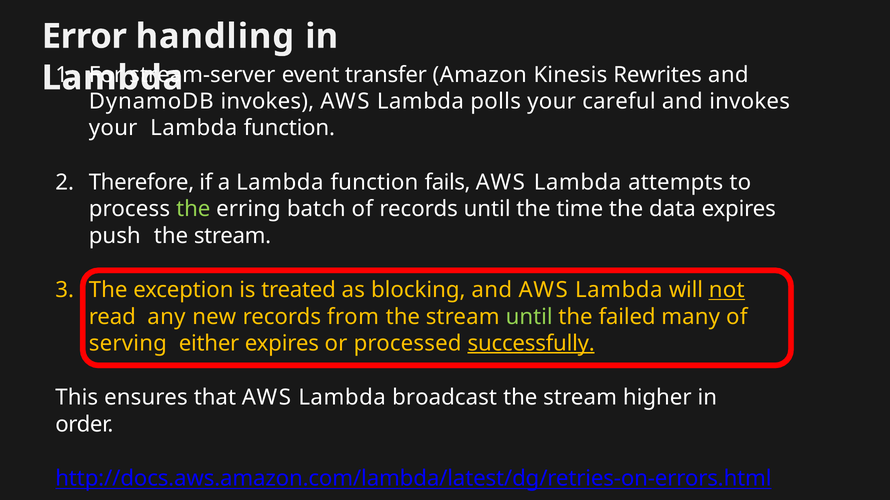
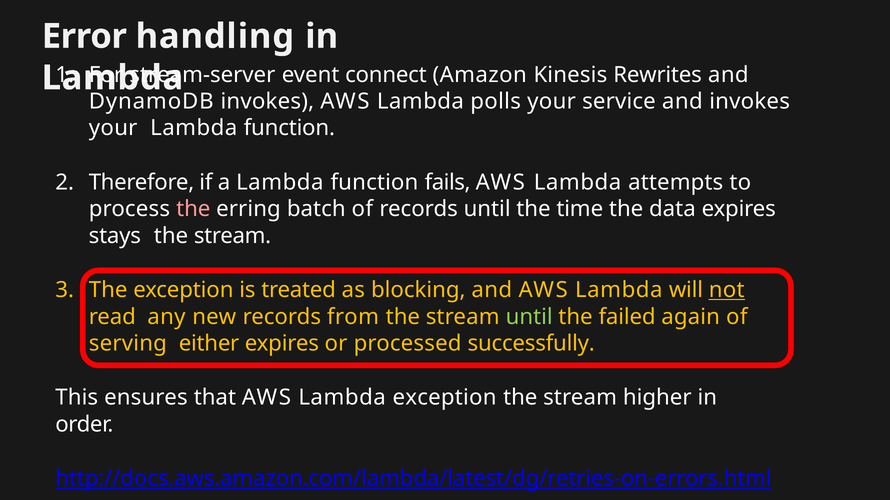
transfer: transfer -> connect (386, 75)
careful: careful -> service (619, 102)
the colour: light green -> pink (193, 209)
push: push -> stays (115, 236)
many: many -> again (691, 317)
successfully underline: present -> none (531, 344)
Lambda broadcast: broadcast -> exception (445, 398)
